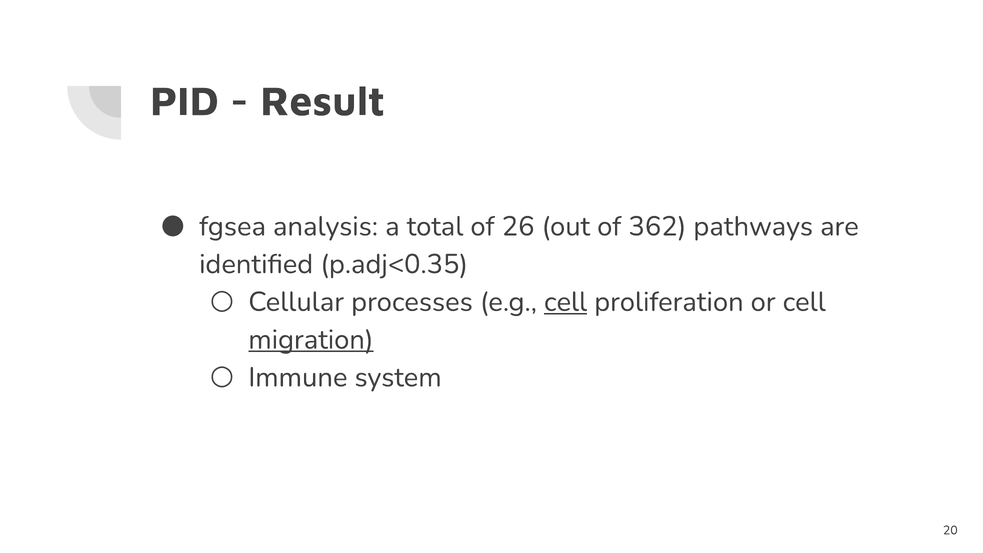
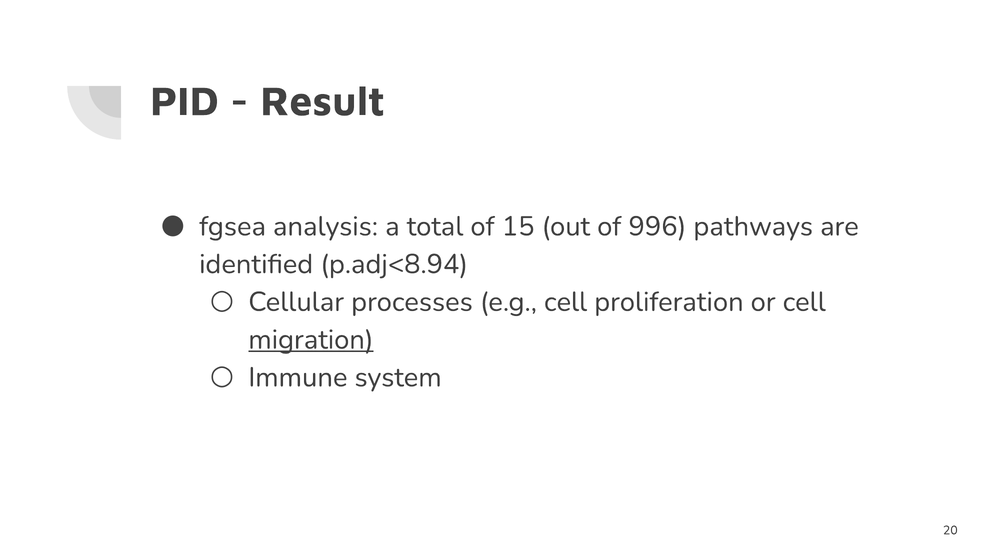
26: 26 -> 15 (518, 226)
362: 362 -> 996 (657, 226)
p.adj<0.35: p.adj<0.35 -> p.adj<8.94 (394, 264)
cell underline: present -> none (566, 302)
